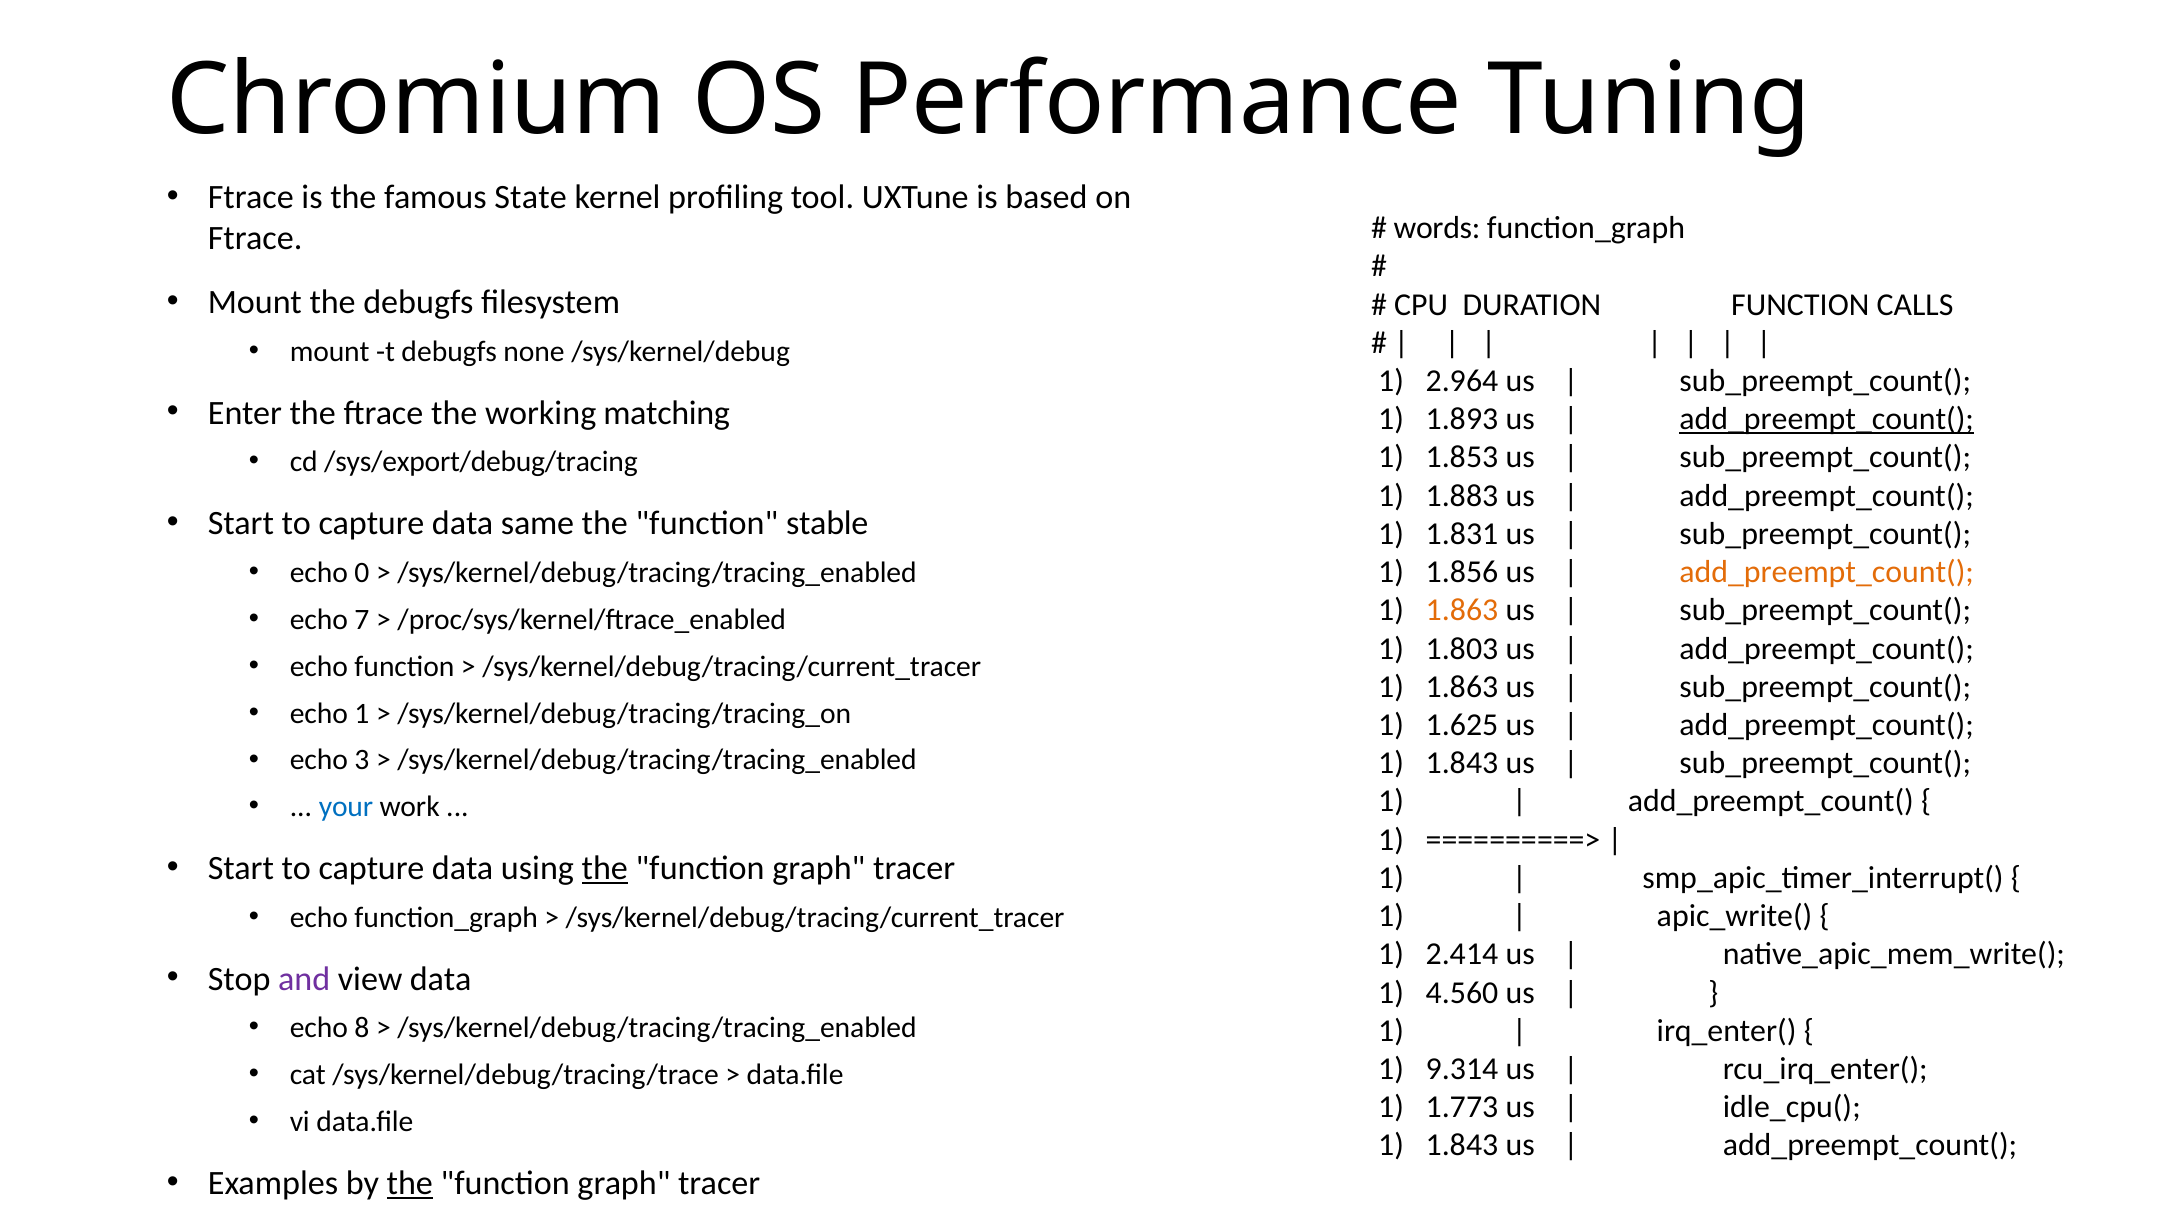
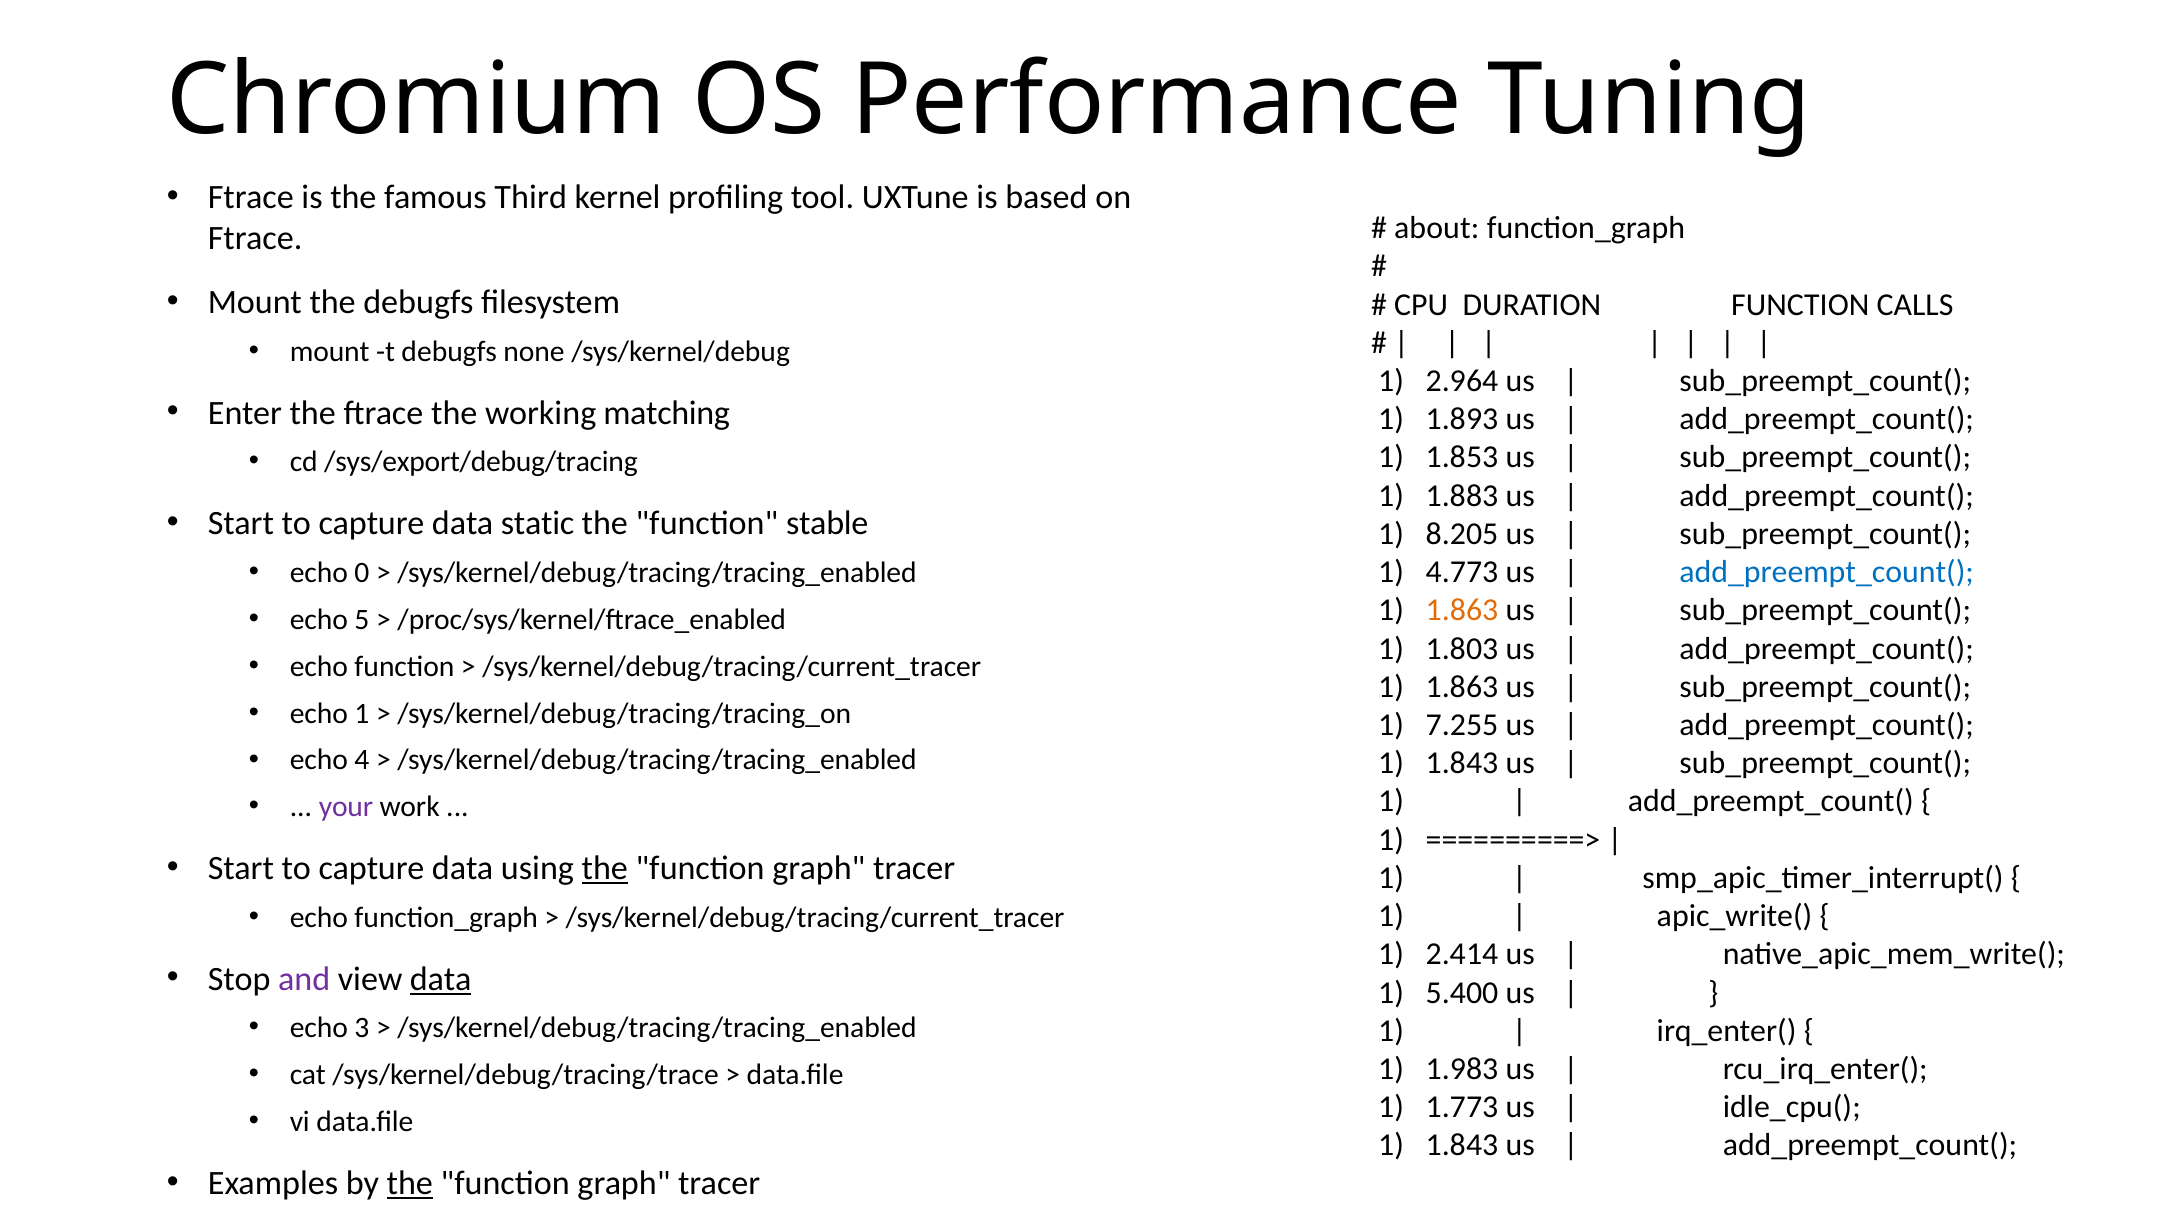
State: State -> Third (531, 198)
words: words -> about (1437, 228)
add_preempt_count( underline: present -> none (1827, 419)
same: same -> static (538, 524)
1.831: 1.831 -> 8.205 (1462, 534)
1.856: 1.856 -> 4.773 (1462, 572)
add_preempt_count( colour: orange -> blue (1827, 572)
7: 7 -> 5 (362, 620)
1.625: 1.625 -> 7.255 (1462, 725)
3: 3 -> 4 (362, 760)
your colour: blue -> purple (346, 807)
data underline: none -> present (441, 979)
4.560: 4.560 -> 5.400 (1462, 993)
8: 8 -> 3 (362, 1029)
9.314: 9.314 -> 1.983 (1462, 1069)
